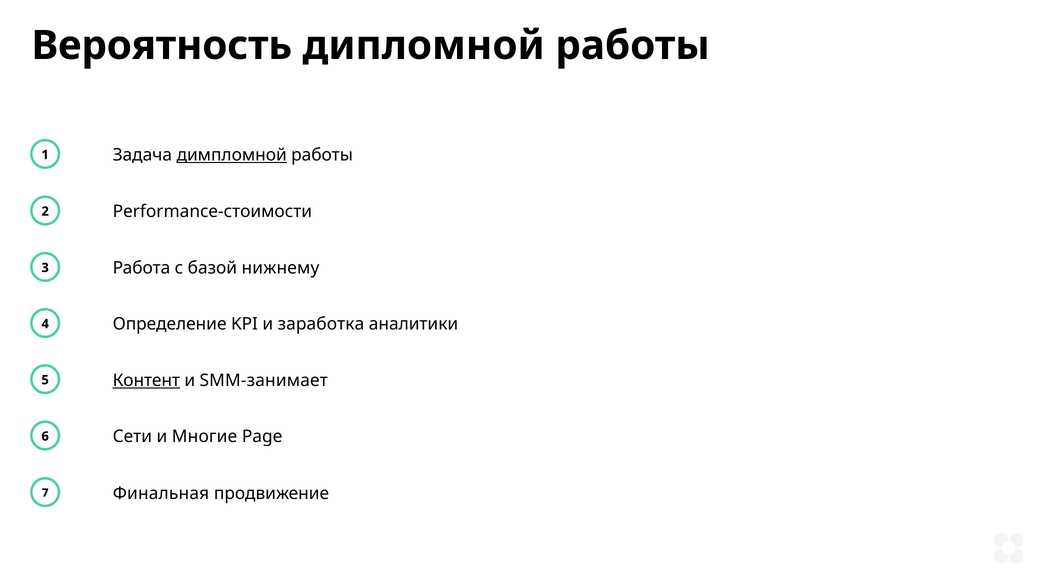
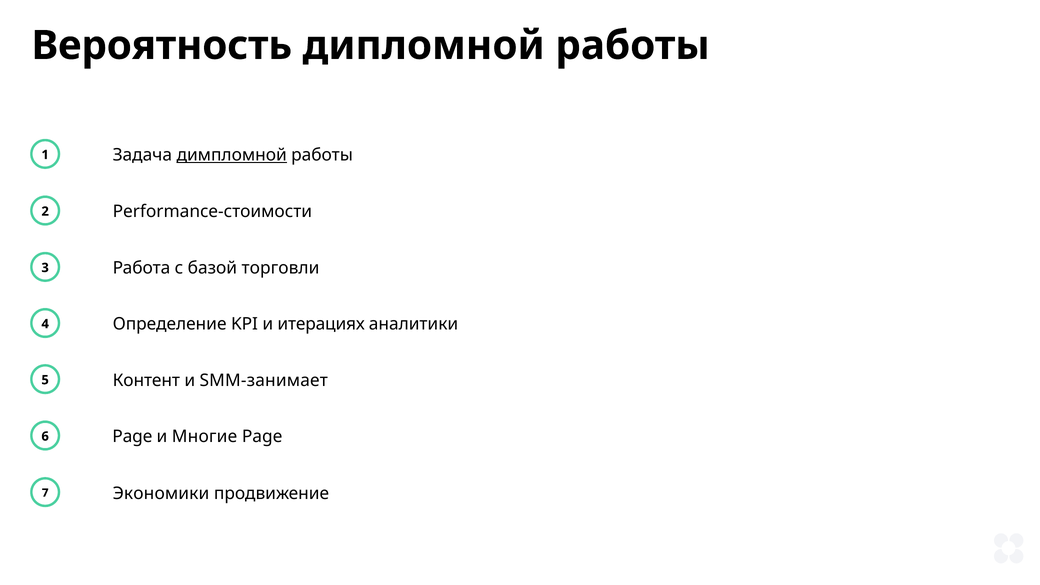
нижнему: нижнему -> торговли (281, 268)
заработка: заработка -> итерациях (321, 324)
Контент underline: present -> none (146, 380)
Сети: Сети -> Page (132, 437)
Финальная: Финальная -> Экономики (161, 493)
